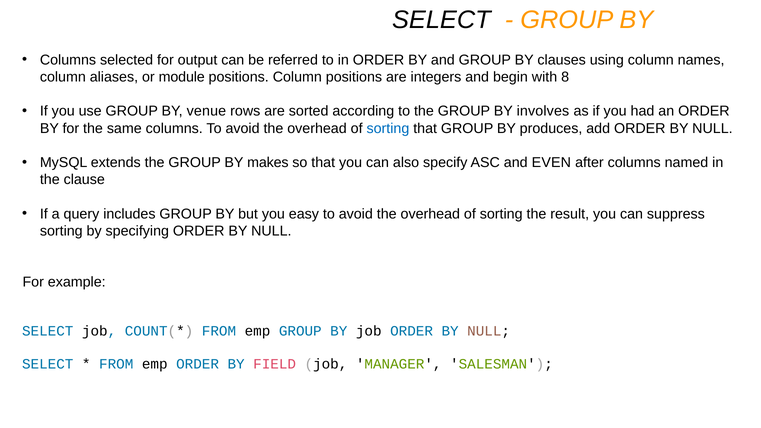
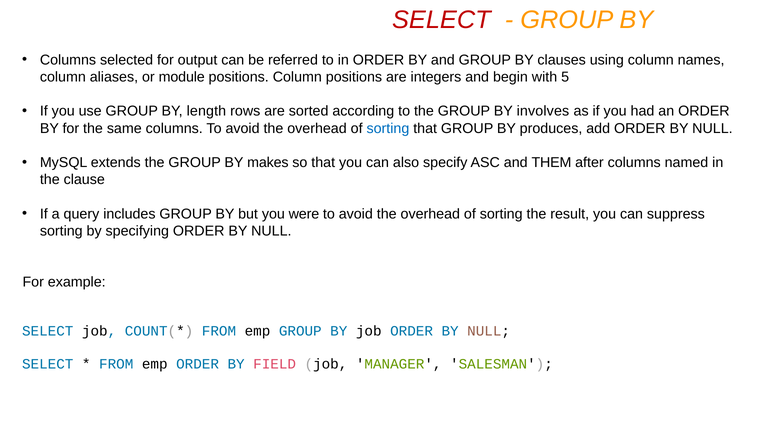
SELECT colour: black -> red (441, 20)
8: 8 -> 5 (565, 77)
venue: venue -> length (206, 111)
EVEN: EVEN -> THEM (551, 163)
easy: easy -> were (304, 214)
